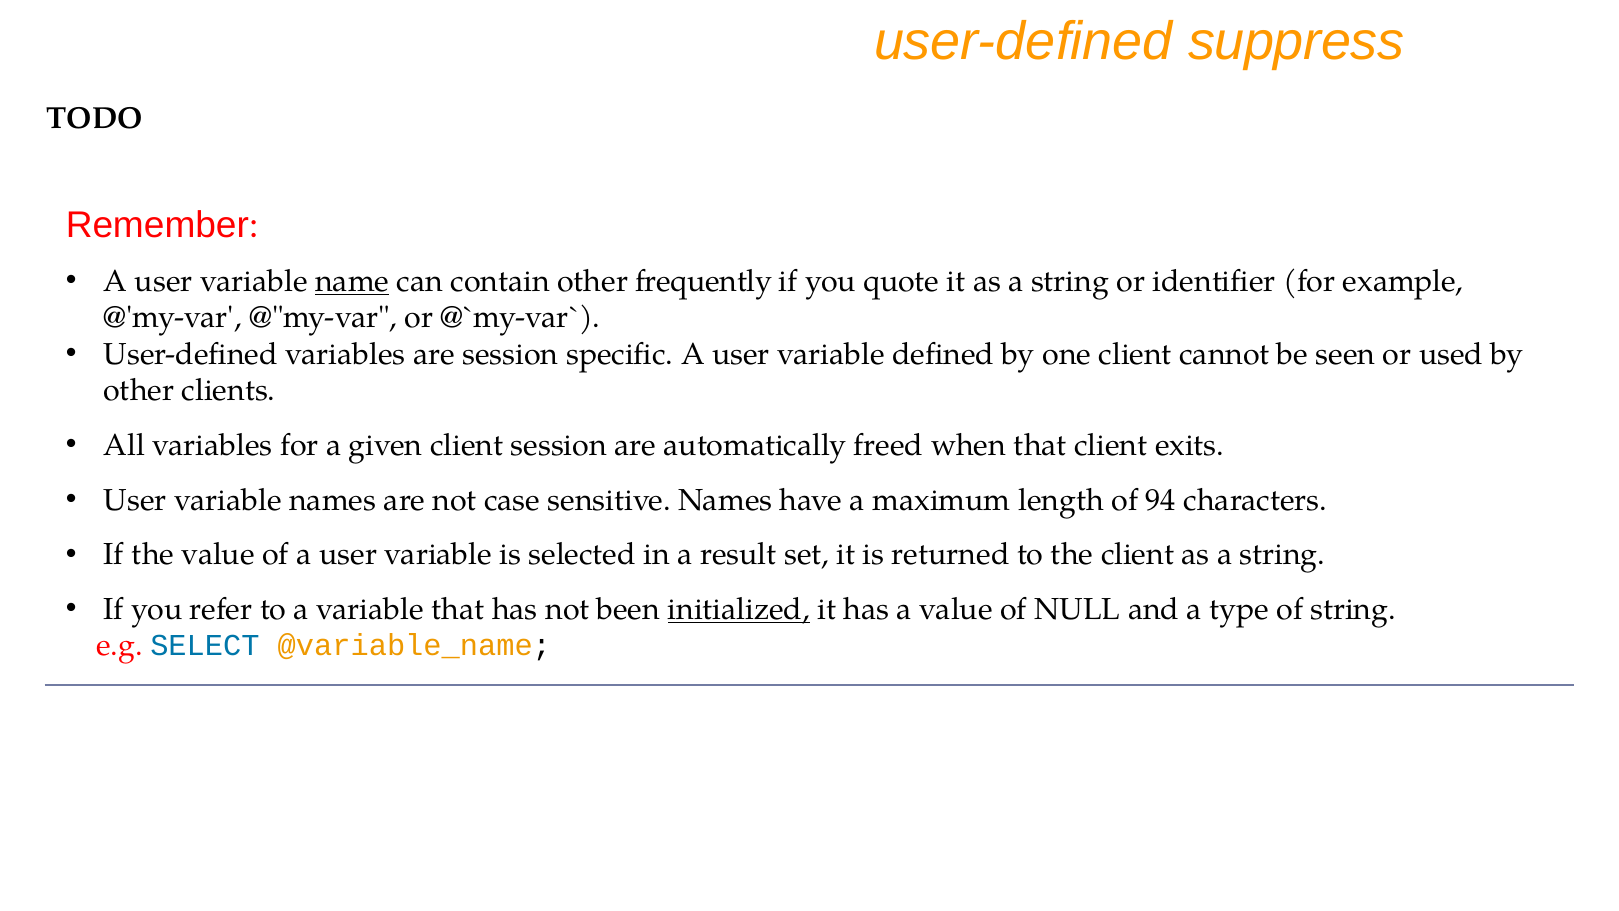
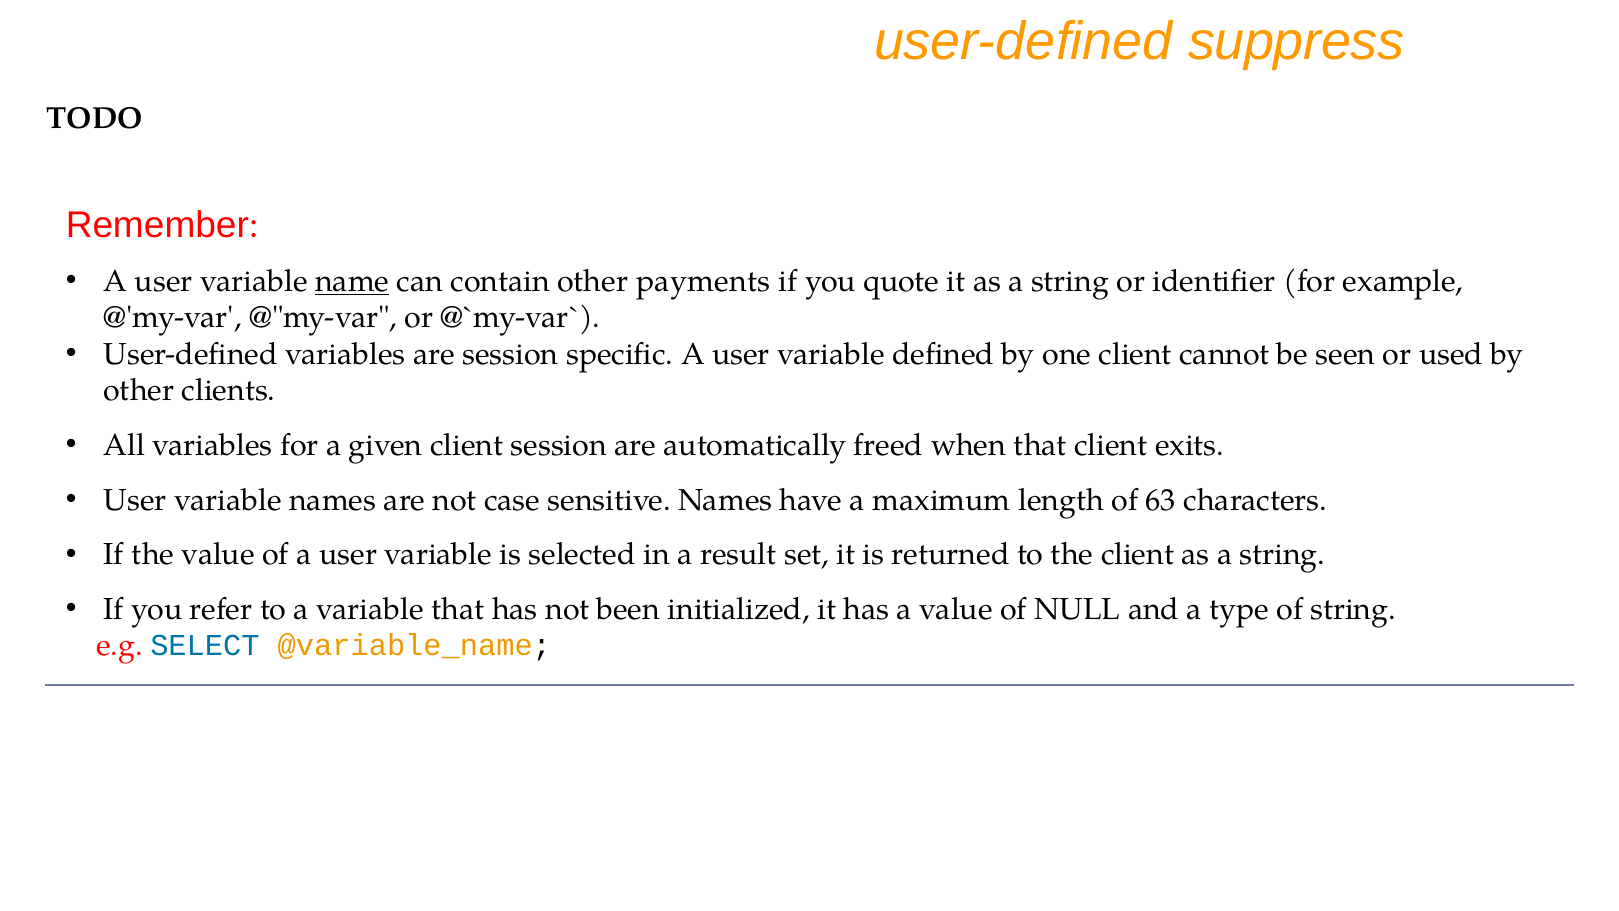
frequently: frequently -> payments (703, 281)
94: 94 -> 63 (1161, 500)
initialized underline: present -> none (739, 609)
